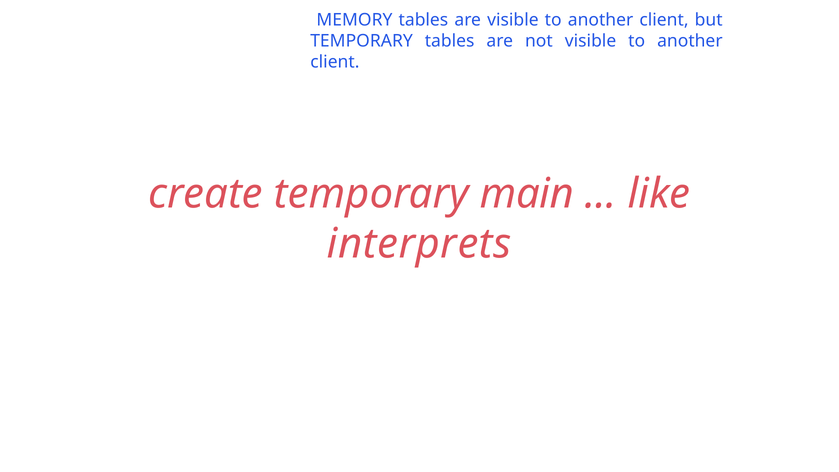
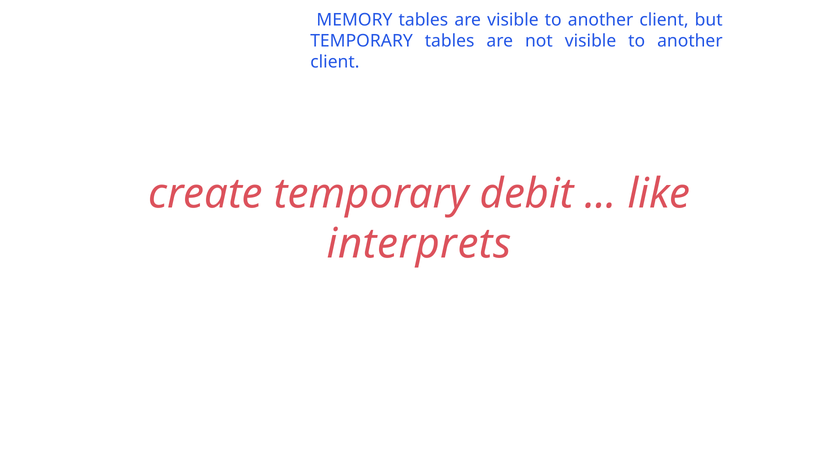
main: main -> debit (527, 194)
